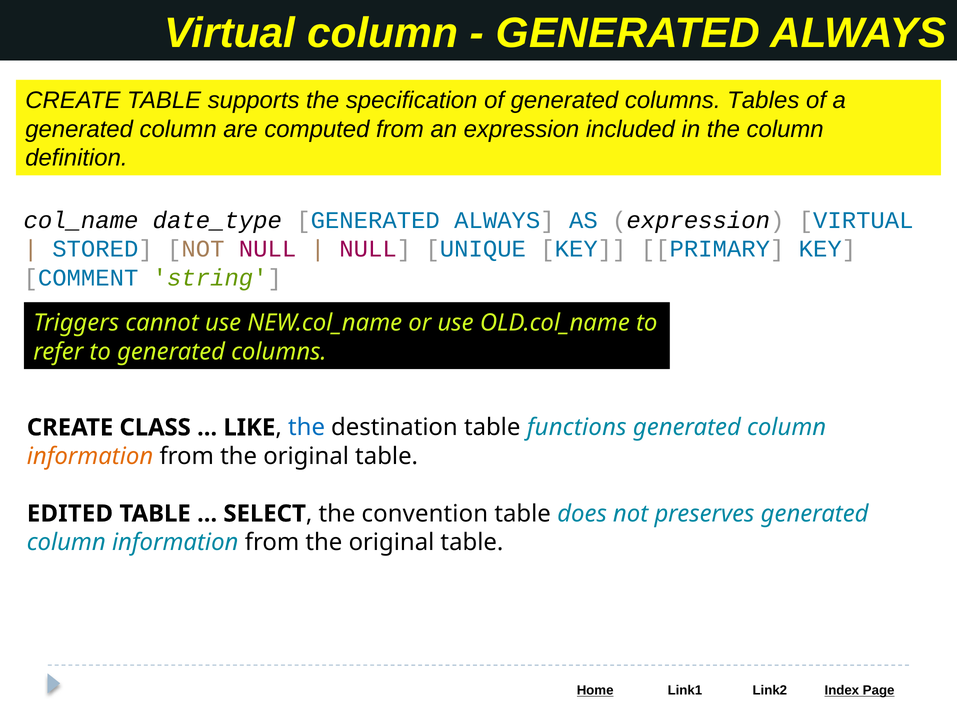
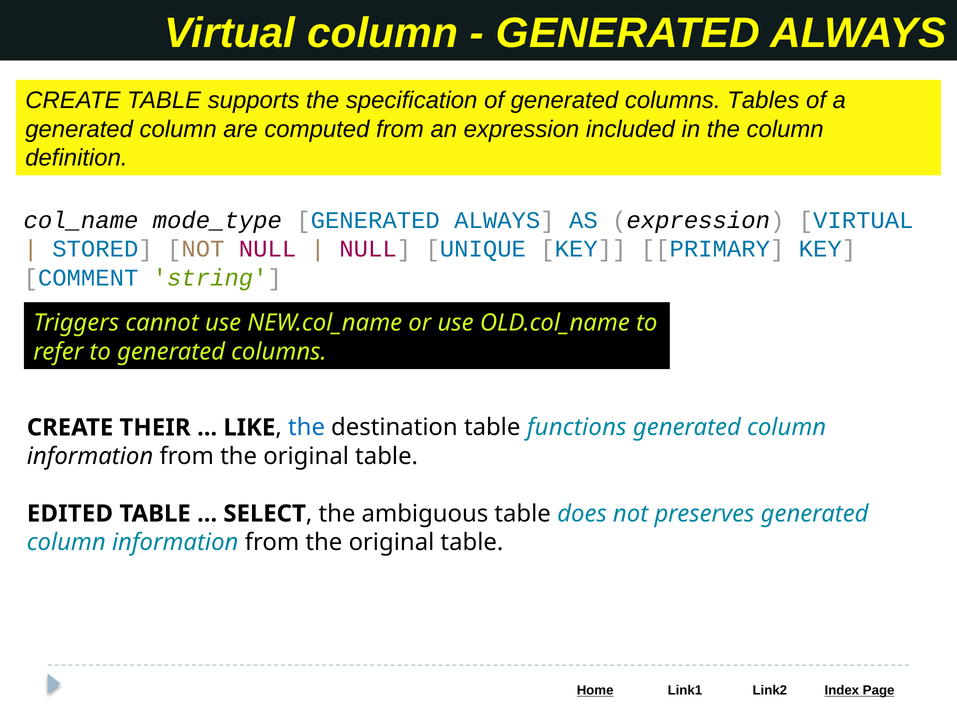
date_type: date_type -> mode_type (217, 220)
CLASS: CLASS -> THEIR (155, 427)
information colour: orange -> black (90, 456)
convention: convention -> ambiguous (425, 513)
